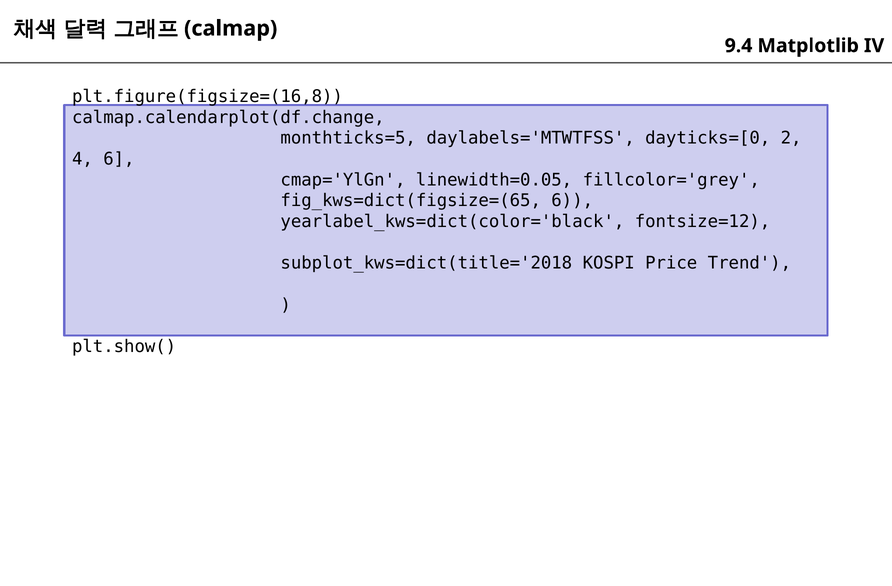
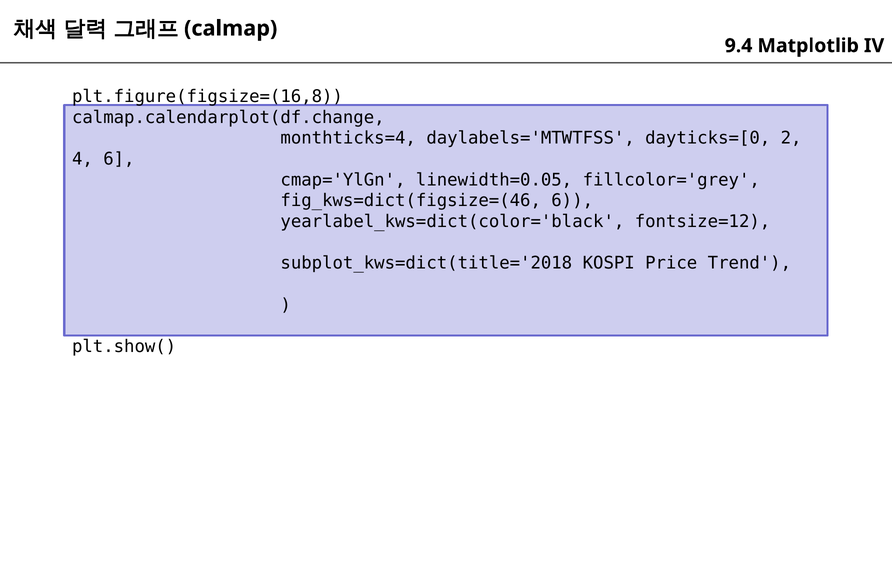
monthticks=5: monthticks=5 -> monthticks=4 (348, 138)
fig_kws=dict(figsize=(65: fig_kws=dict(figsize=(65 -> fig_kws=dict(figsize=(46 (411, 201)
